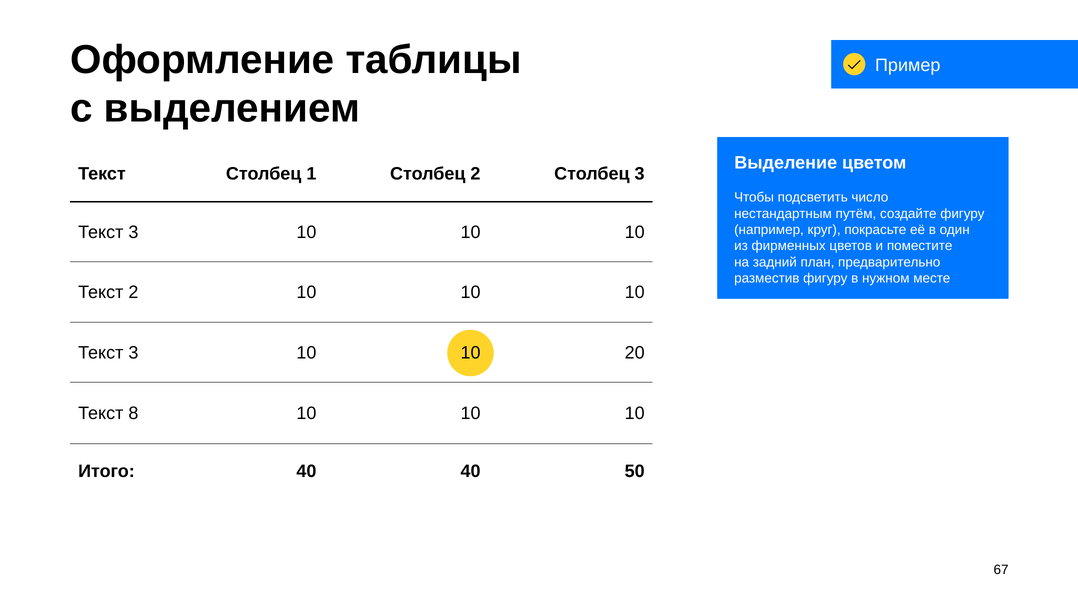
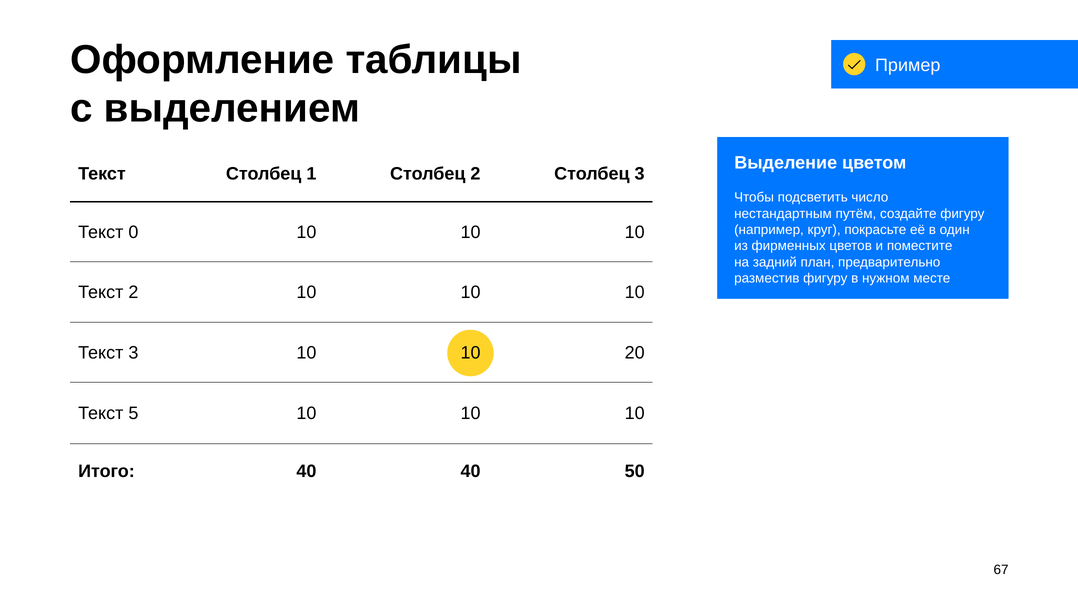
3: 3 -> 0 (133, 232)
8: 8 -> 5 (133, 414)
